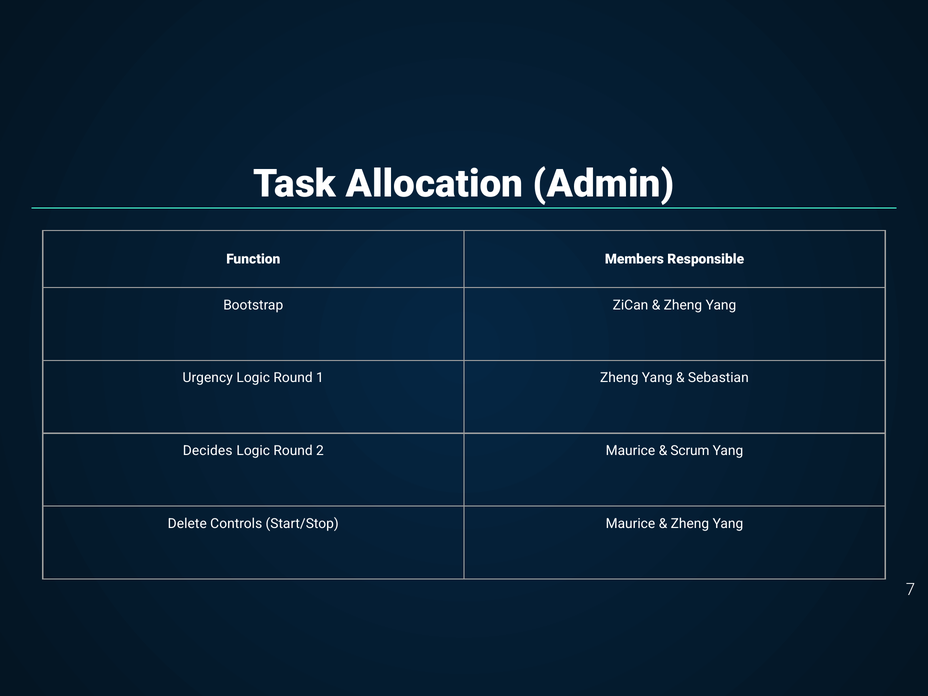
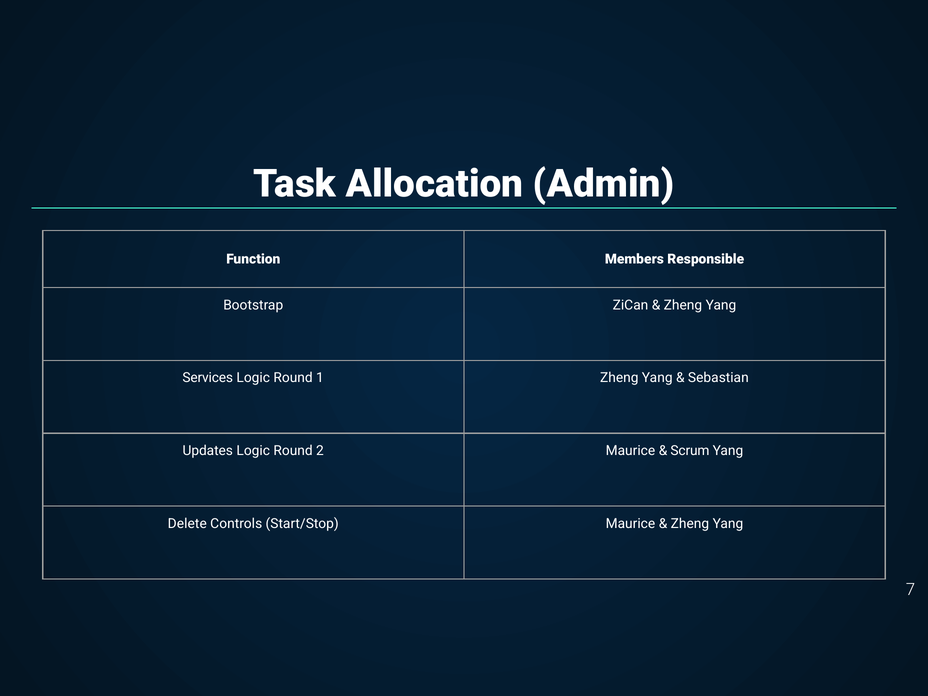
Urgency: Urgency -> Services (208, 378)
Decides: Decides -> Updates (208, 451)
